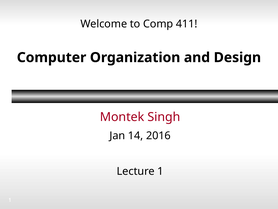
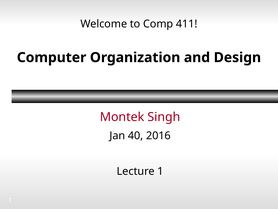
14: 14 -> 40 (136, 135)
